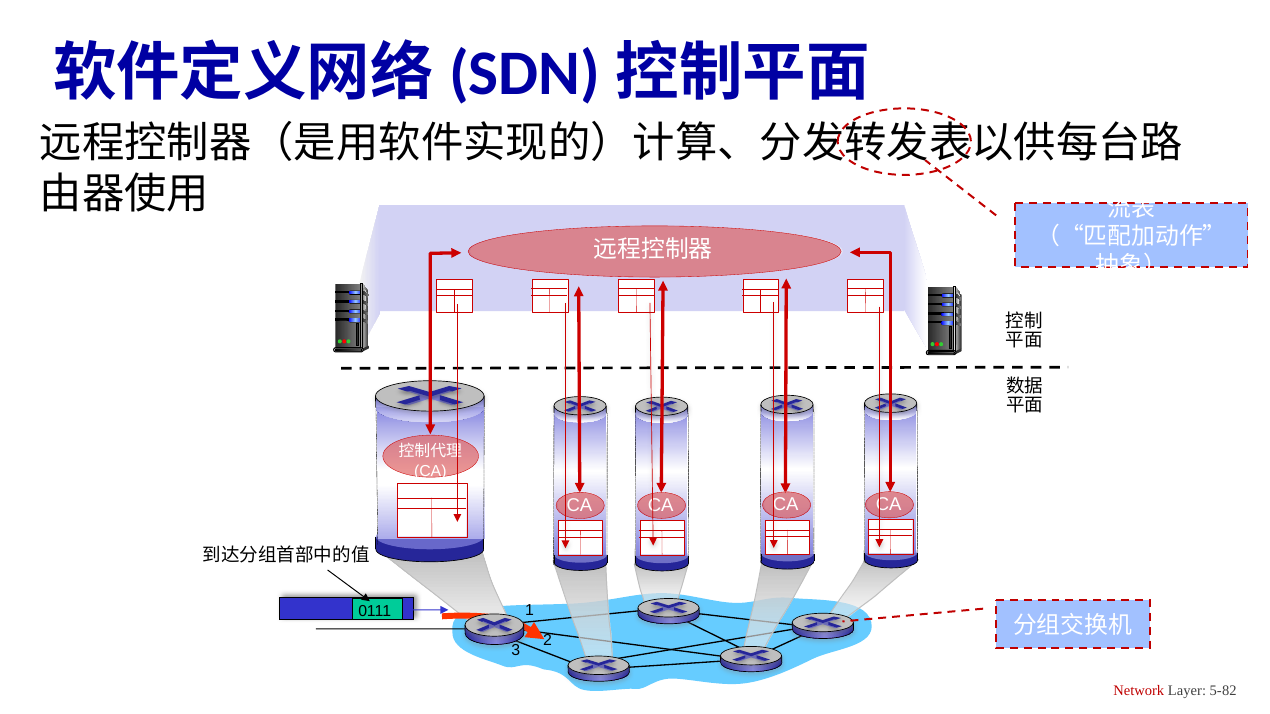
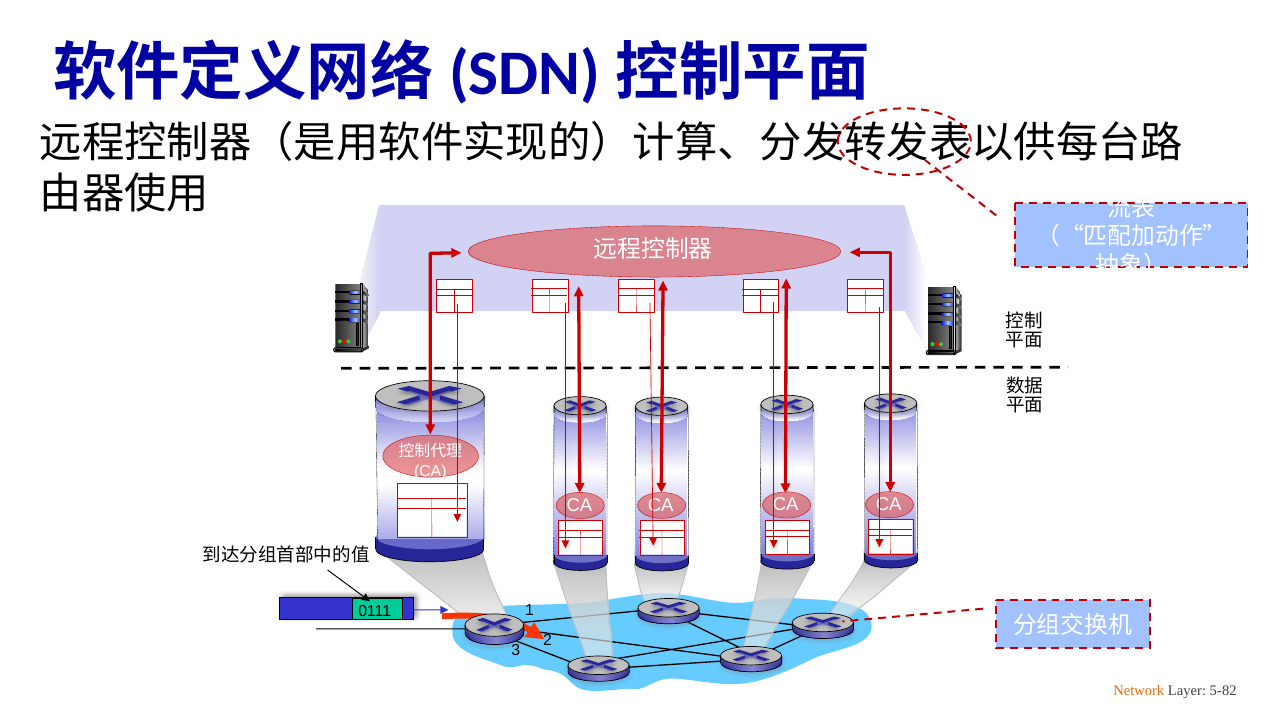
Network colour: red -> orange (1139, 691)
